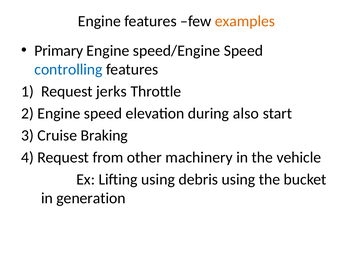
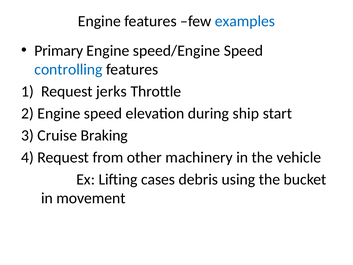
examples colour: orange -> blue (245, 21)
also: also -> ship (246, 113)
Lifting using: using -> cases (158, 179)
generation: generation -> movement (91, 198)
